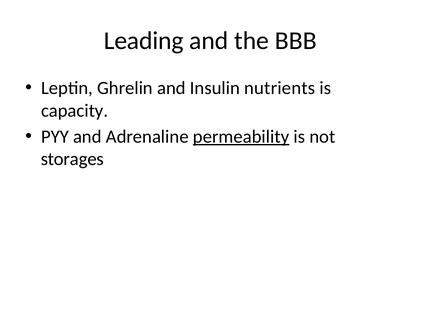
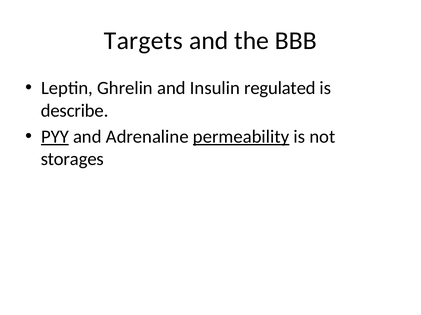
Leading: Leading -> Targets (143, 41)
nutrients: nutrients -> regulated (280, 88)
capacity: capacity -> describe (75, 111)
PYY underline: none -> present (55, 137)
